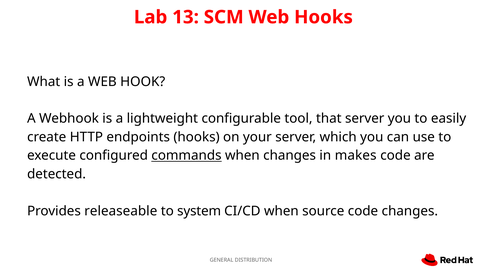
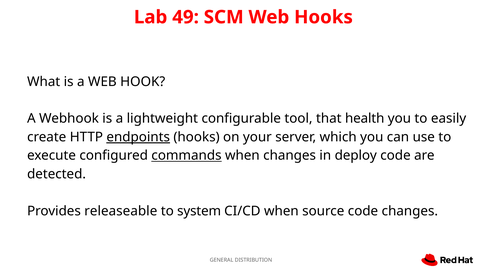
13: 13 -> 49 (186, 17)
that server: server -> health (365, 119)
endpoints underline: none -> present (138, 137)
makes: makes -> deploy (356, 156)
